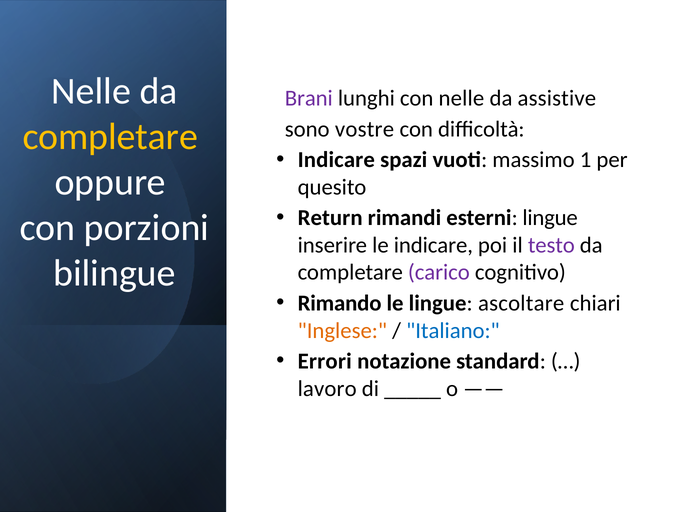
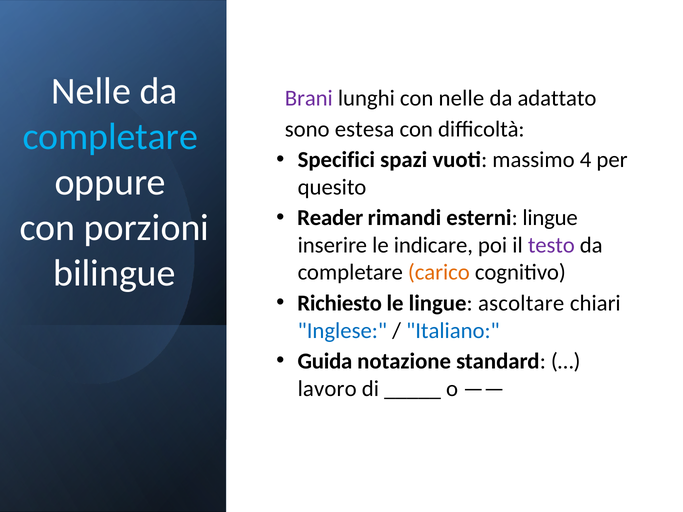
assistive: assistive -> adattato (557, 98)
vostre: vostre -> estesa (365, 129)
completare colour: yellow -> light blue (110, 137)
Indicare: Indicare -> Specifici (336, 160)
1: 1 -> 4 (586, 160)
Return: Return -> Reader (330, 218)
carico colour: purple -> orange (439, 273)
Rimando: Rimando -> Richiesto (340, 303)
Inglese colour: orange -> blue (342, 331)
Errori: Errori -> Guida (325, 361)
